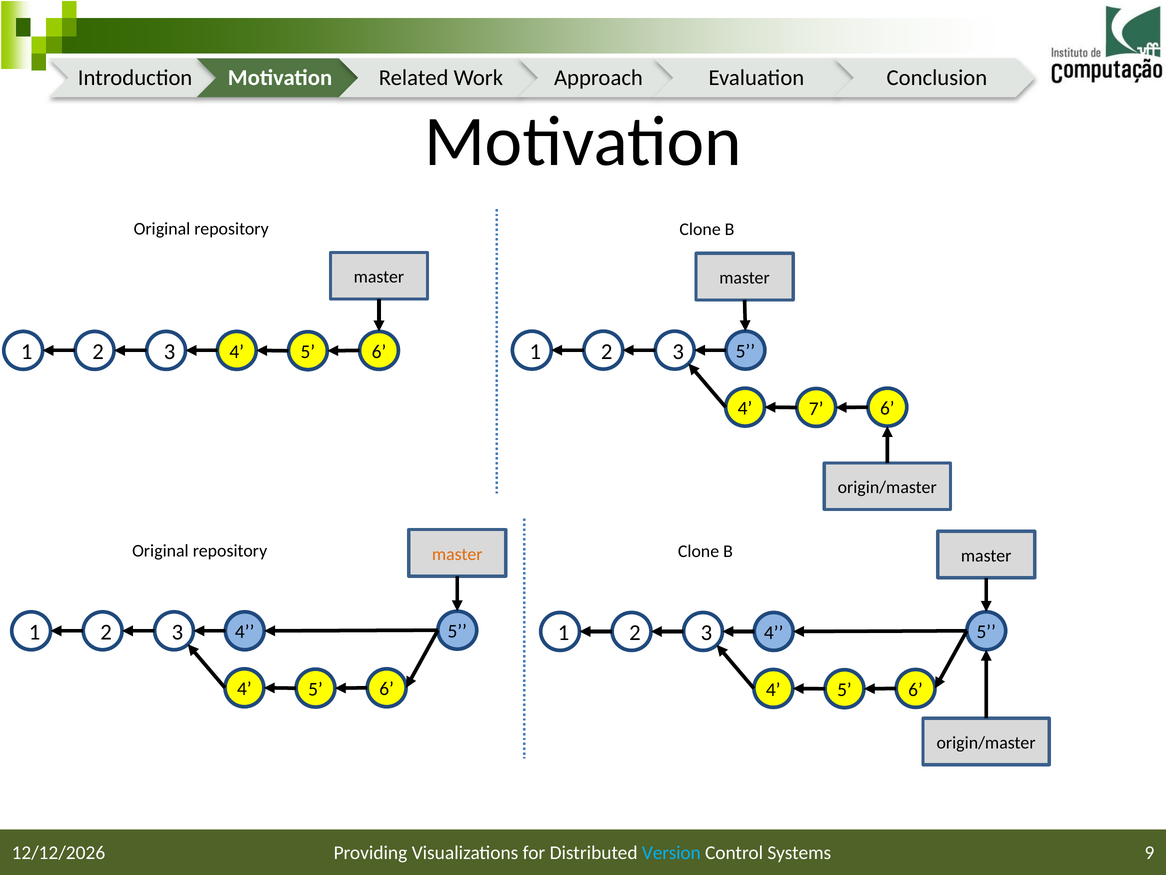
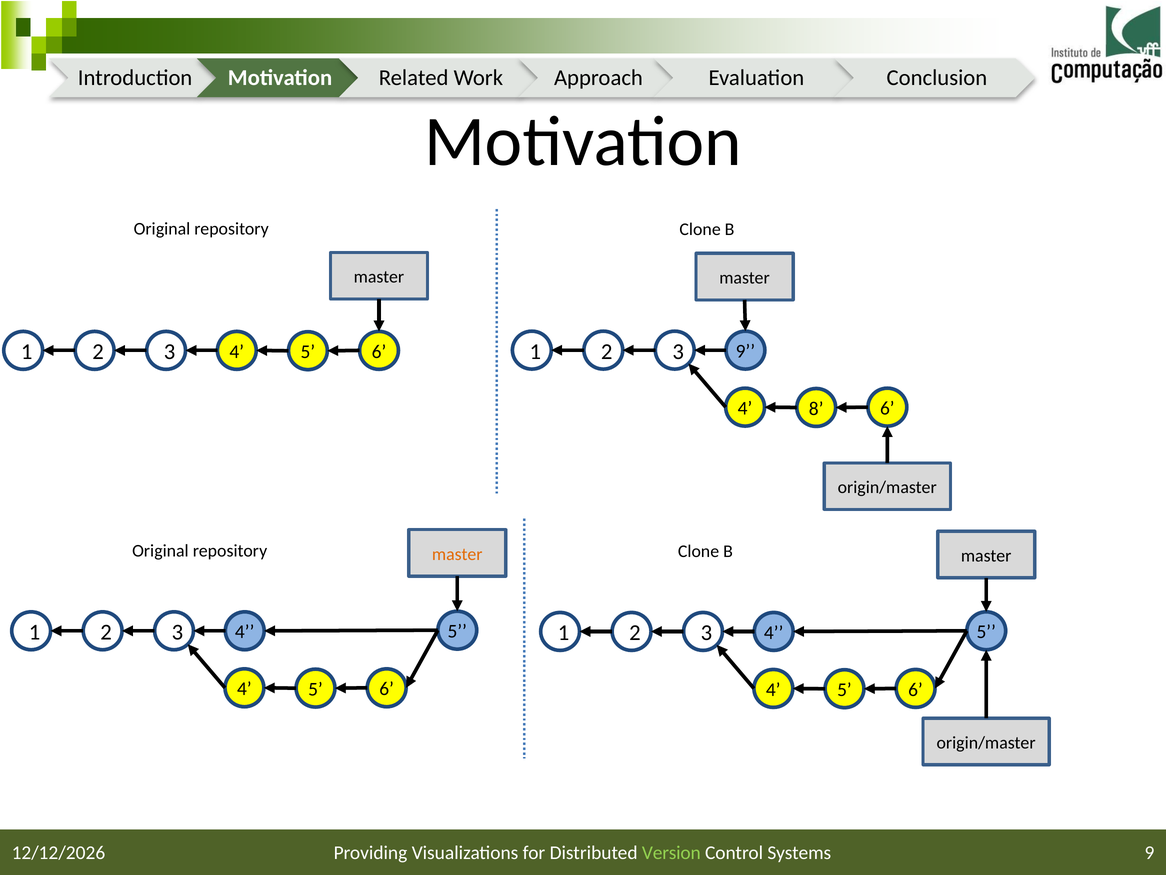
5: 5 -> 9 (745, 351)
7: 7 -> 8 (816, 409)
Version colour: light blue -> light green (671, 852)
